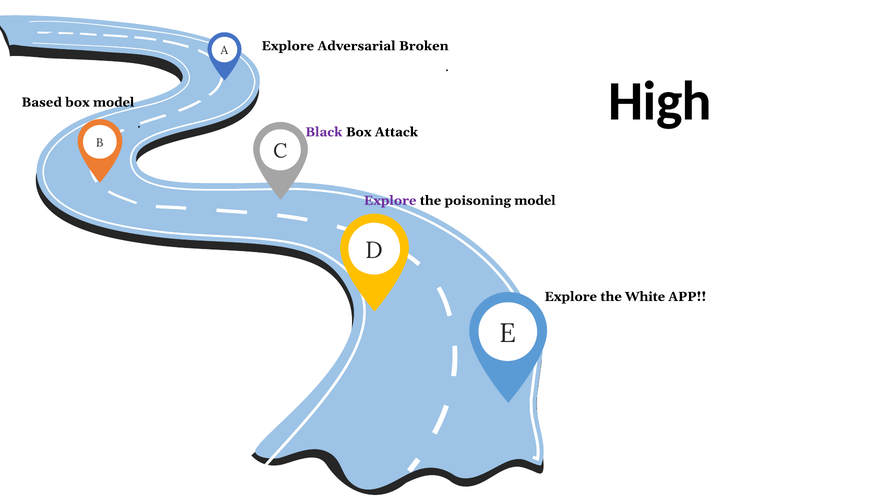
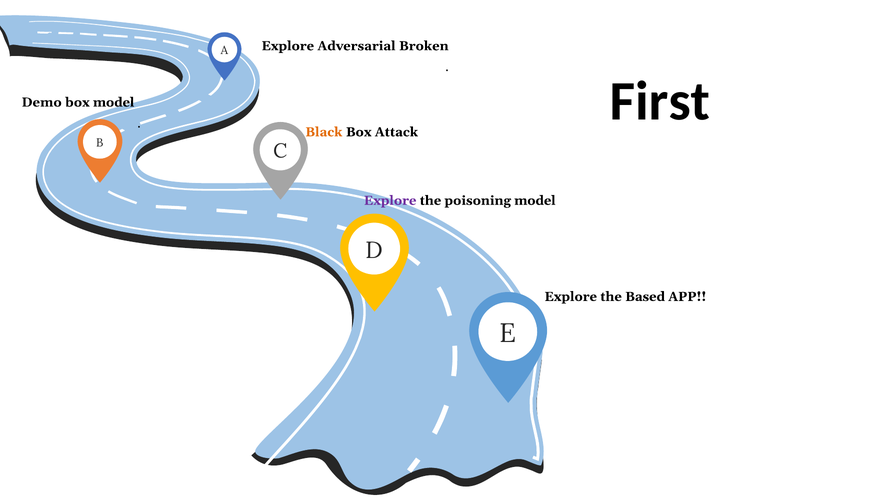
High: High -> First (660, 101)
Based: Based -> Demo (42, 102)
Black colour: purple -> orange (324, 132)
White: White -> Based (645, 297)
